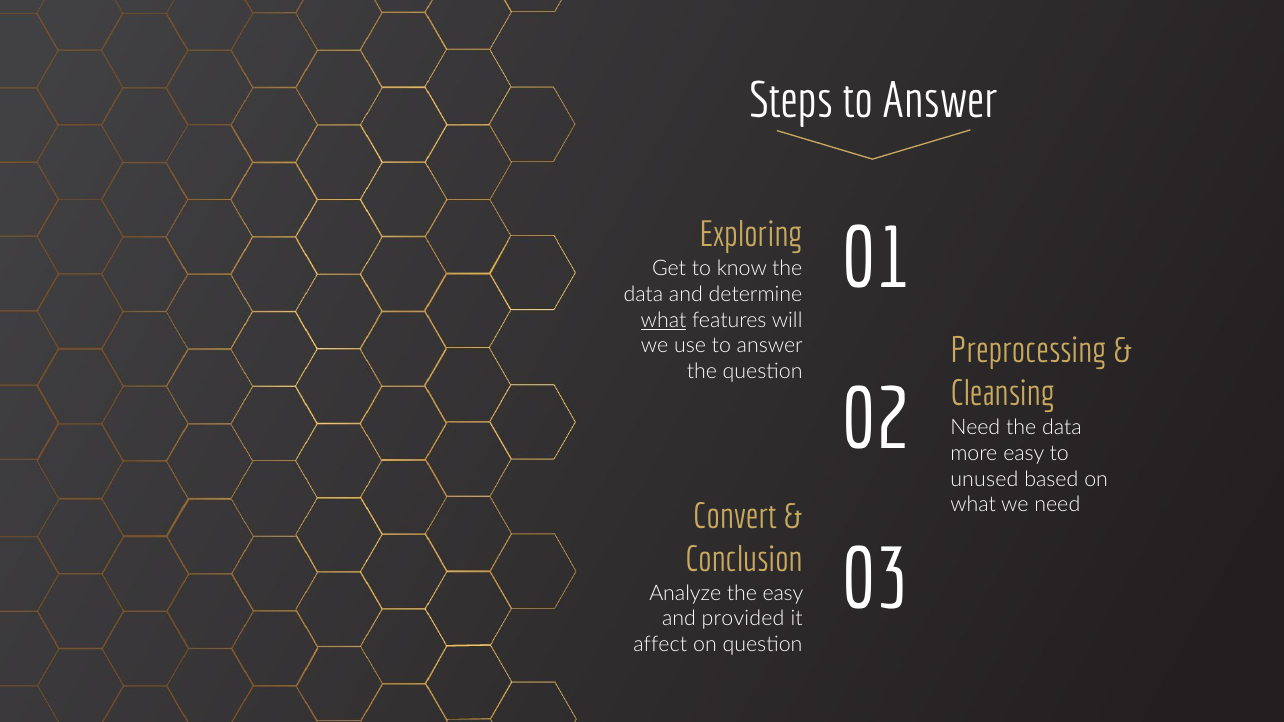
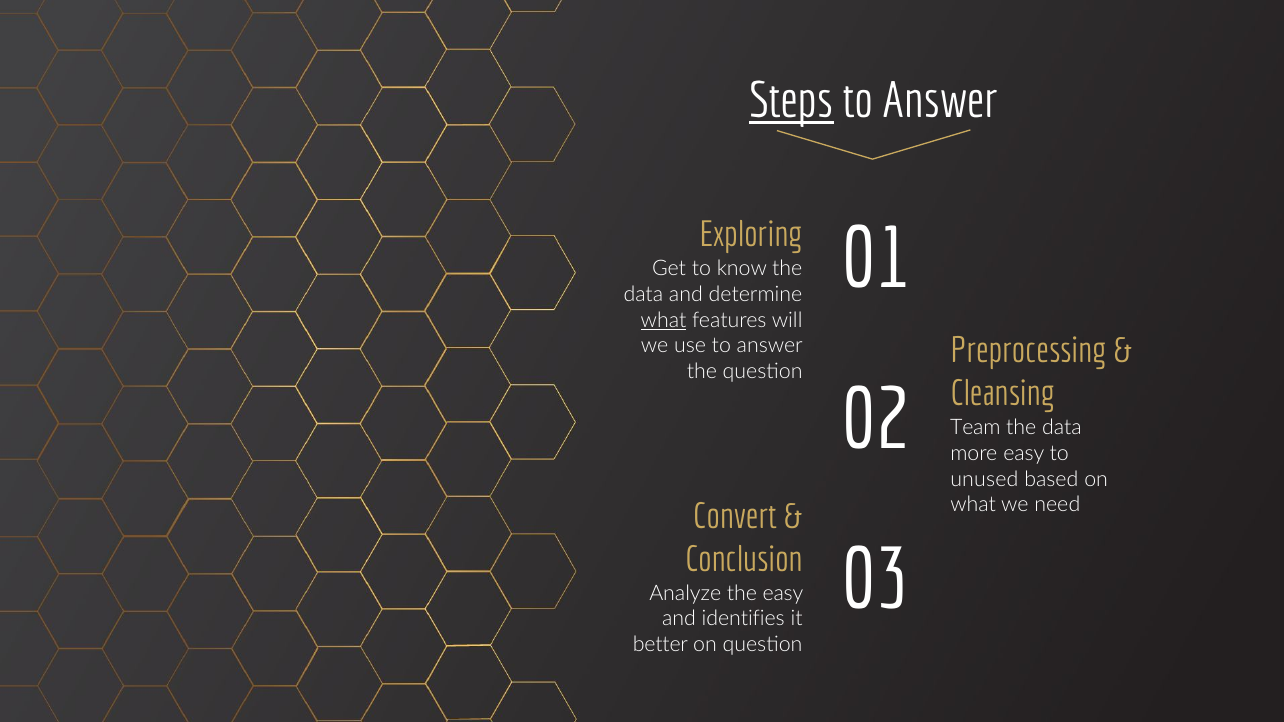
Steps underline: none -> present (791, 101)
Need: Need -> Team (975, 428)
provided: provided -> identifies (743, 619)
affect: affect -> better (660, 645)
